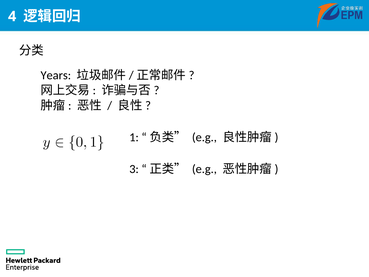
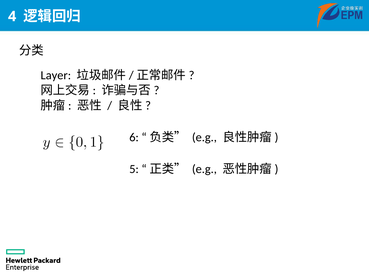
Years: Years -> Layer (56, 75)
1: 1 -> 6 (134, 137)
3: 3 -> 5 (134, 169)
